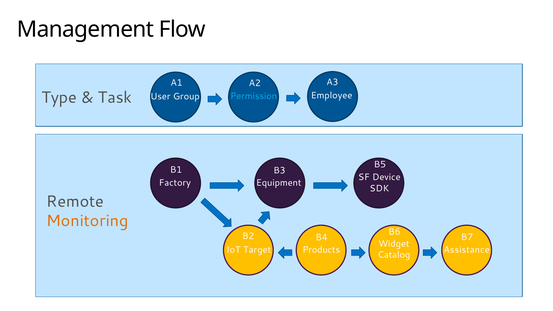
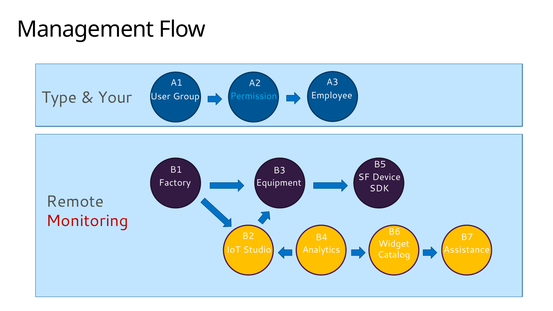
Task: Task -> Your (115, 97)
Monitoring colour: orange -> red (87, 221)
Target: Target -> Studio (257, 250)
Products: Products -> Analytics (321, 250)
